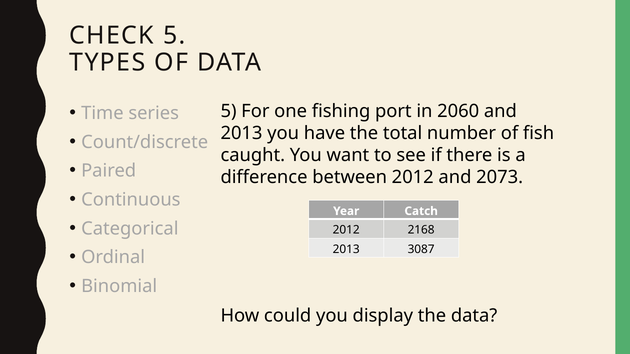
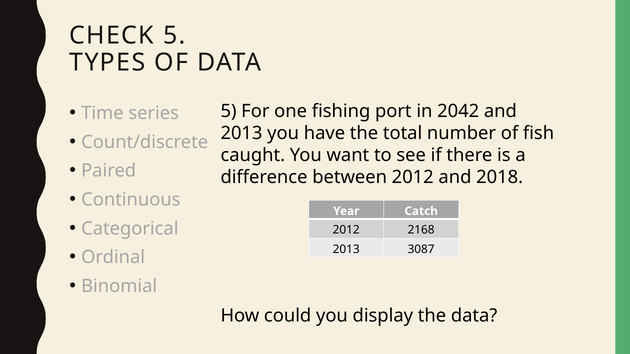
2060: 2060 -> 2042 (458, 111)
2073: 2073 -> 2018 (500, 177)
